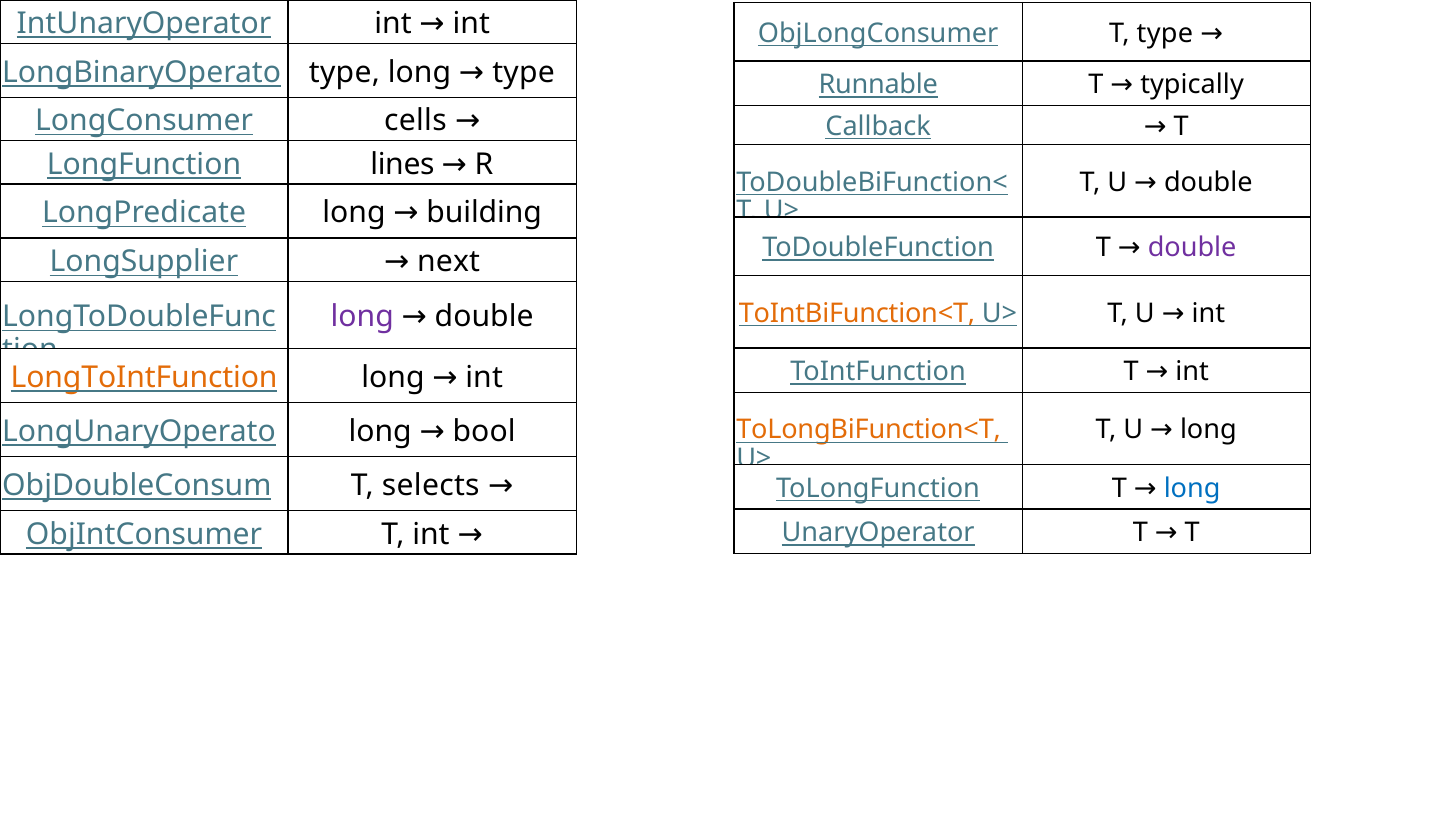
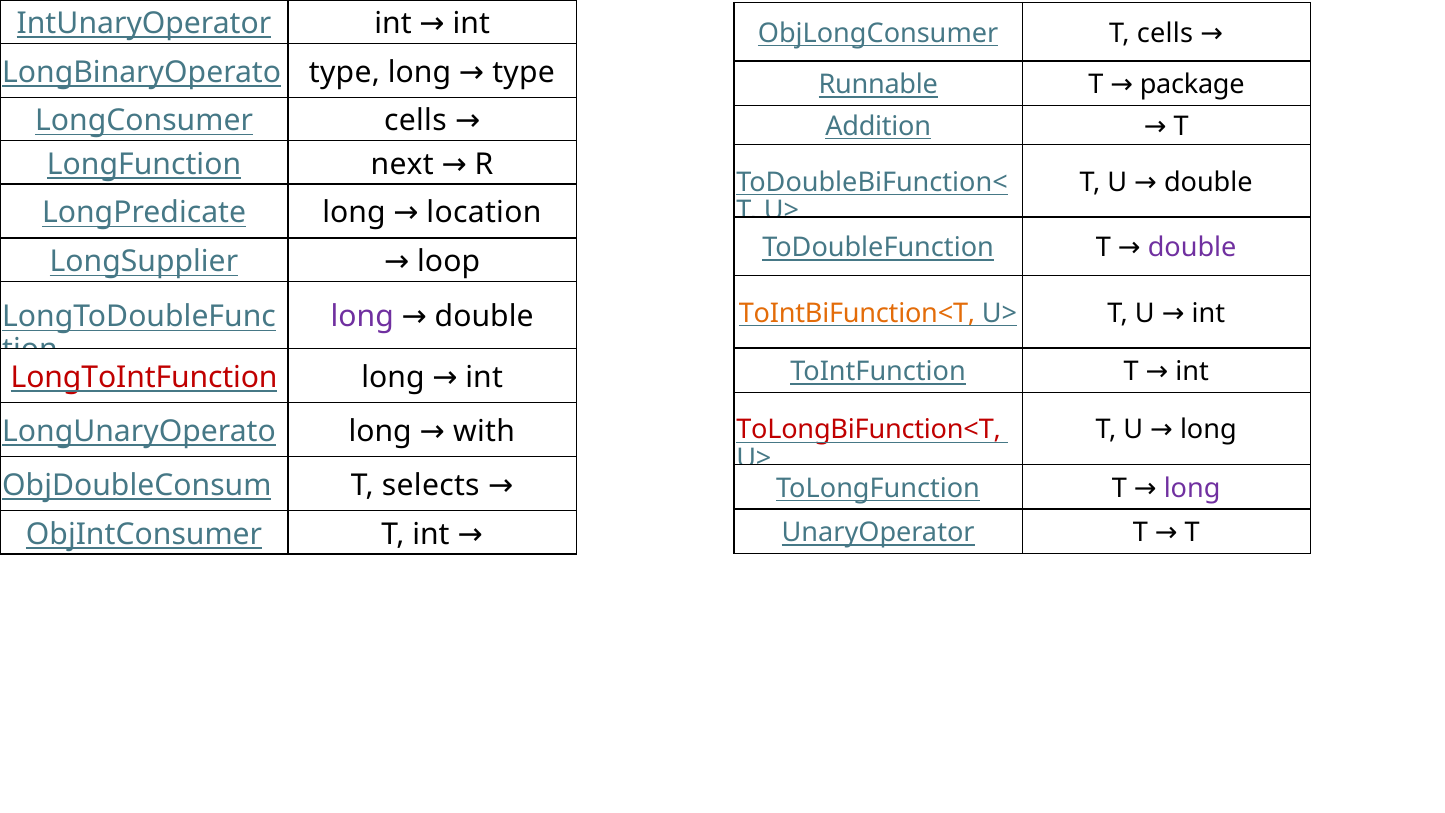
T type: type -> cells (1165, 33)
typically: typically -> package (1192, 85)
Callback: Callback -> Addition (878, 126)
lines: lines -> next (402, 164)
building: building -> location (484, 213)
next: next -> loop (449, 262)
LongToIntFunction colour: orange -> red (144, 377)
ToLongBiFunction<T colour: orange -> red (869, 430)
bool: bool -> with (484, 431)
long colour: blue -> purple (1192, 488)
